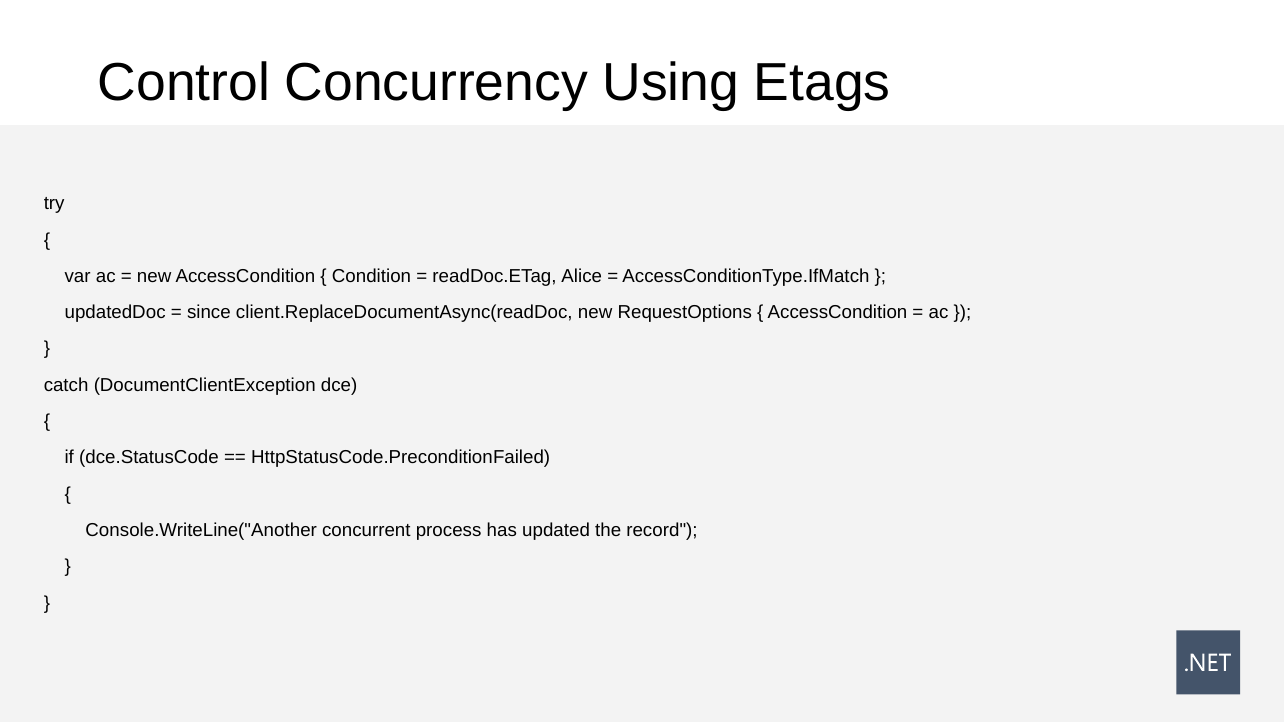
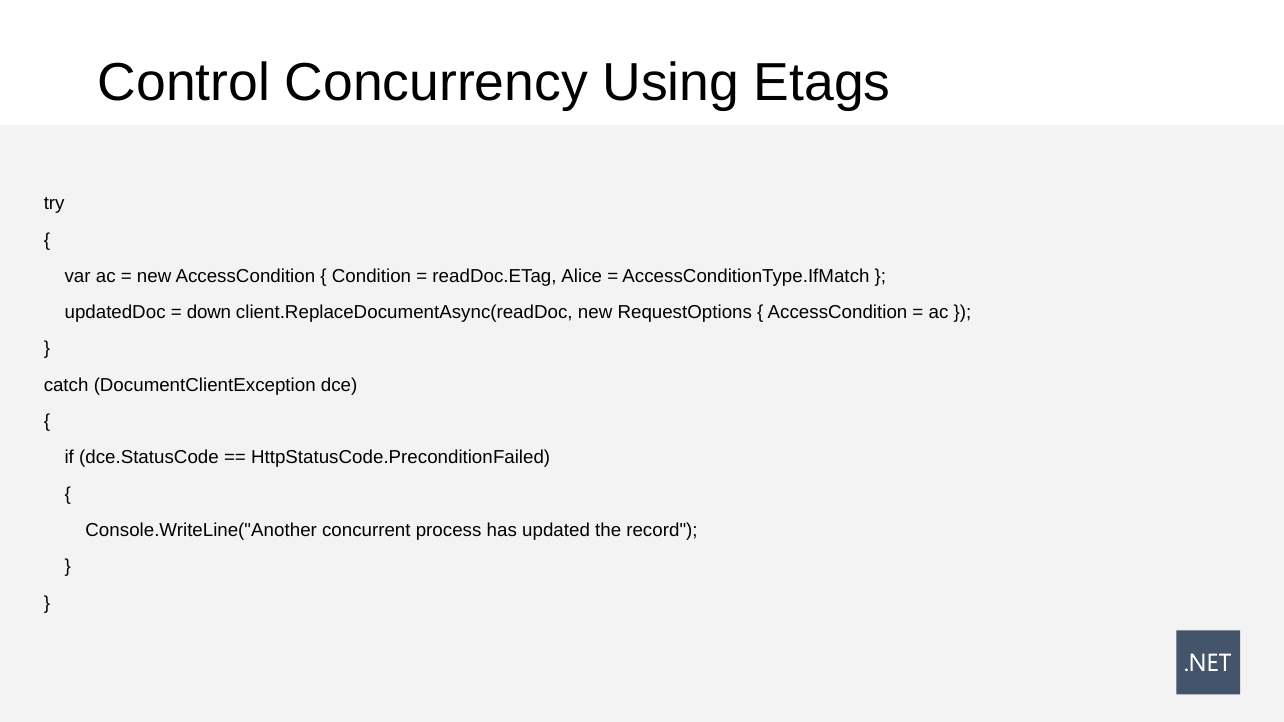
since: since -> down (209, 313)
